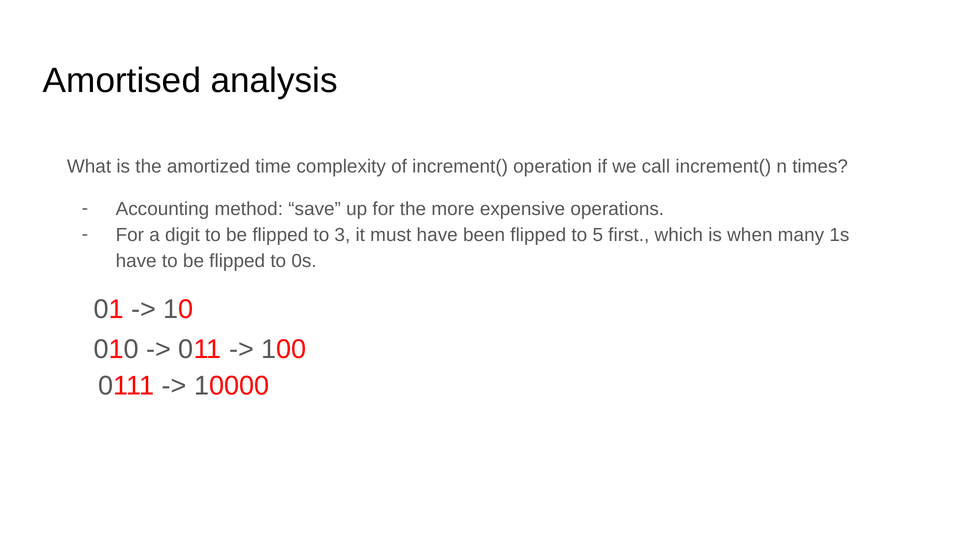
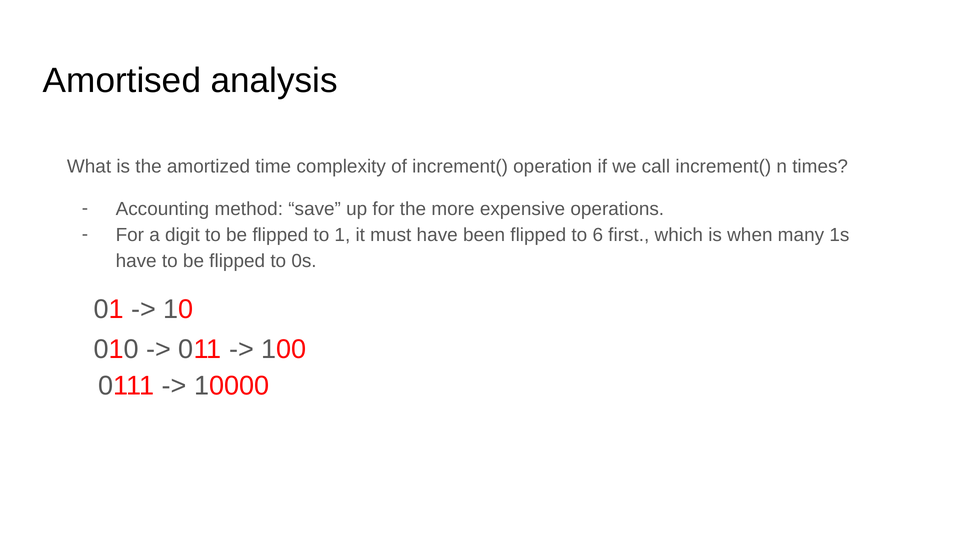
3: 3 -> 1 (342, 235)
5: 5 -> 6 (598, 235)
